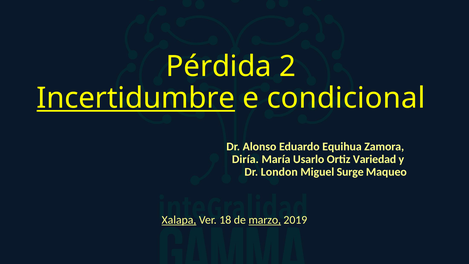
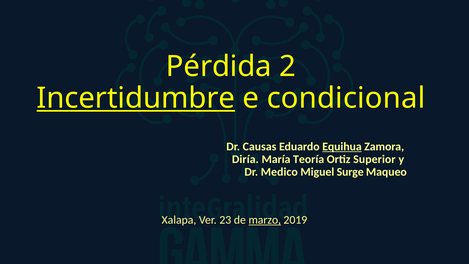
Alonso: Alonso -> Causas (260, 147)
Equihua underline: none -> present (342, 147)
Usarlo: Usarlo -> Teoría (309, 159)
Variedad: Variedad -> Superior (374, 159)
London: London -> Medico (279, 172)
Xalapa underline: present -> none (179, 220)
18: 18 -> 23 (225, 220)
